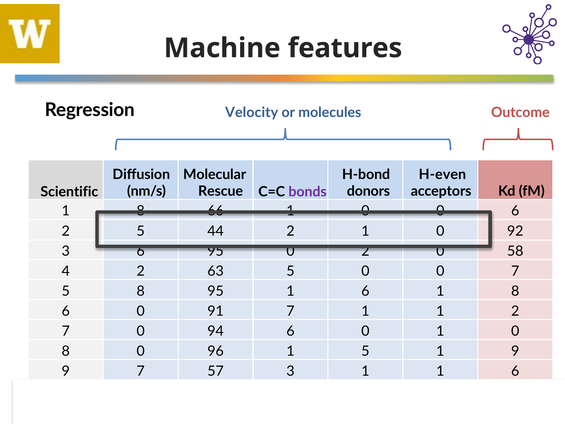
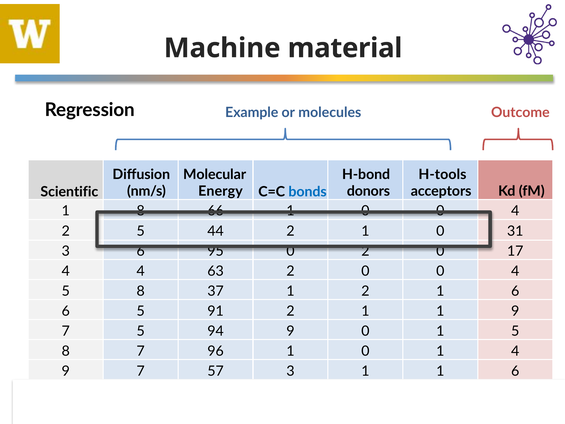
features: features -> material (345, 48)
Velocity: Velocity -> Example (252, 112)
H-even: H-even -> H-tools (442, 174)
Rescue: Rescue -> Energy (220, 191)
bonds colour: purple -> blue (308, 192)
6: 6 -> 4 (515, 211)
92: 92 -> 31 (515, 231)
58: 58 -> 17 (515, 251)
4 2: 2 -> 4 (141, 271)
63 5: 5 -> 2 (290, 271)
7: 7 -> 4 (515, 271)
8 95: 95 -> 37 (216, 291)
6: 6 -> 2 (365, 291)
8: 8 -> 6 (515, 291)
0: 0 -> 5 (141, 311)
91 7: 7 -> 2 (290, 311)
1 2: 2 -> 9 (515, 311)
7 0: 0 -> 5 (141, 331)
94 6: 6 -> 9 (290, 331)
0 1 0: 0 -> 5 (515, 331)
8 0: 0 -> 7 (141, 351)
96 1 5: 5 -> 0 (365, 351)
1 9: 9 -> 4 (515, 351)
